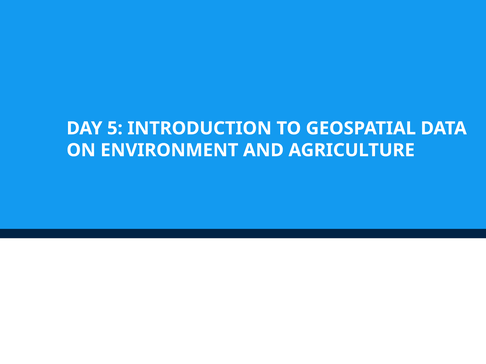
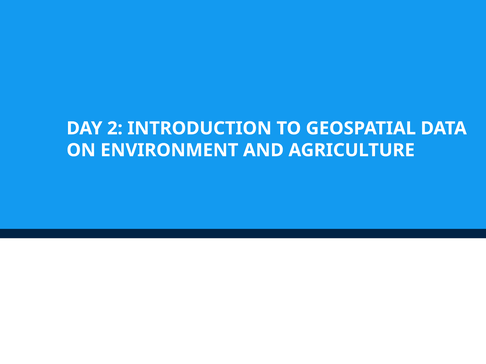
5: 5 -> 2 (115, 129)
